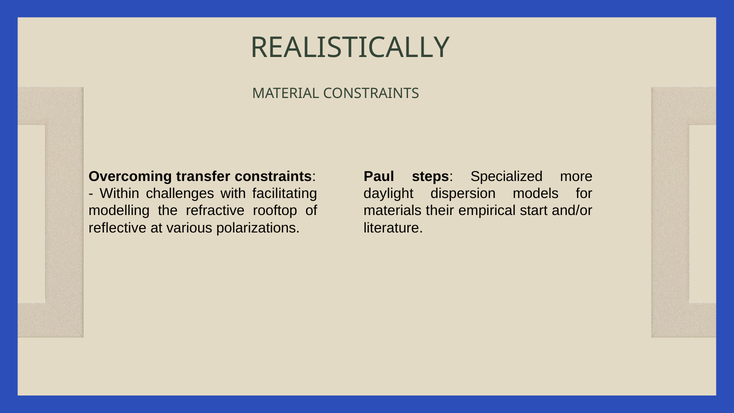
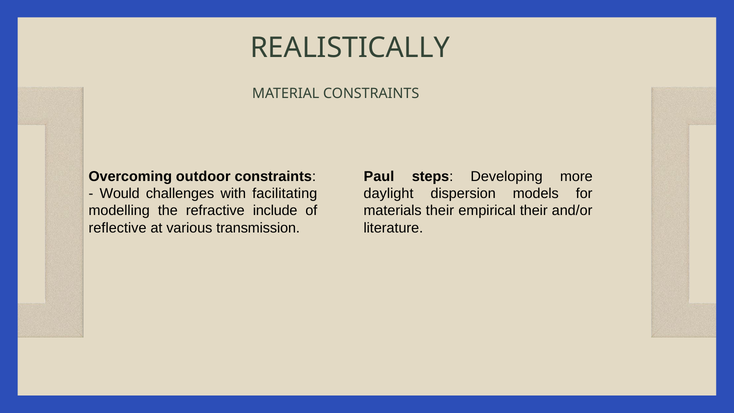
transfer: transfer -> outdoor (203, 176)
Specialized: Specialized -> Developing (507, 176)
Within: Within -> Would (120, 193)
rooftop: rooftop -> include (275, 211)
empirical start: start -> their (534, 211)
polarizations: polarizations -> transmission (258, 228)
